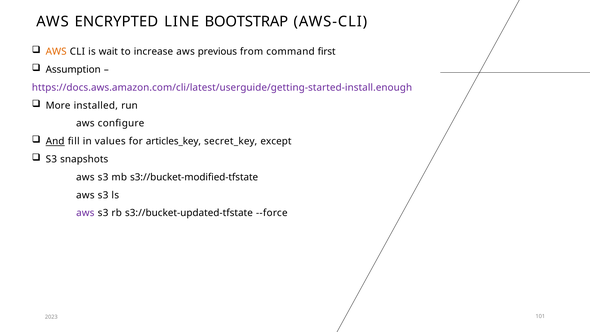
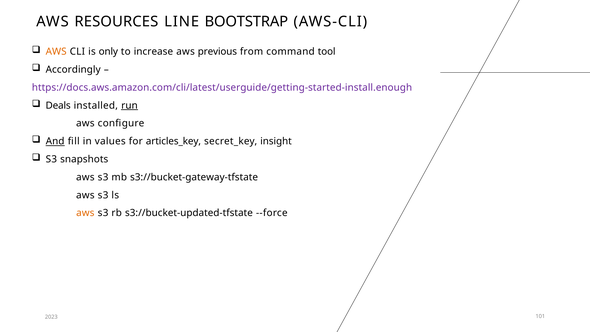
ENCRYPTED: ENCRYPTED -> RESOURCES (116, 22)
wait: wait -> only (108, 52)
first: first -> tool (327, 52)
Assumption: Assumption -> Accordingly (73, 70)
More: More -> Deals (58, 105)
run underline: none -> present (129, 105)
except: except -> insight (276, 141)
s3://bucket-modified-tfstate: s3://bucket-modified-tfstate -> s3://bucket-gateway-tfstate (194, 177)
aws colour: purple -> orange (85, 213)
